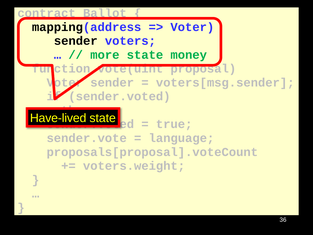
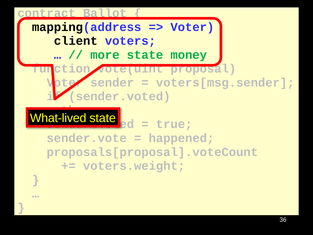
sender: sender -> client (76, 41)
Have-lived: Have-lived -> What-lived (58, 118)
language: language -> happened (181, 138)
